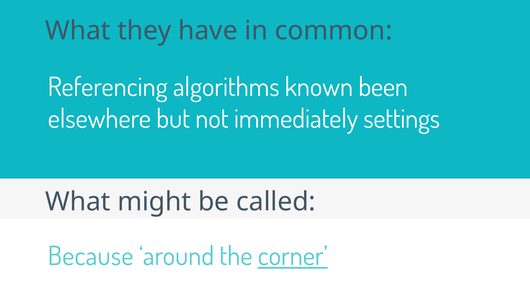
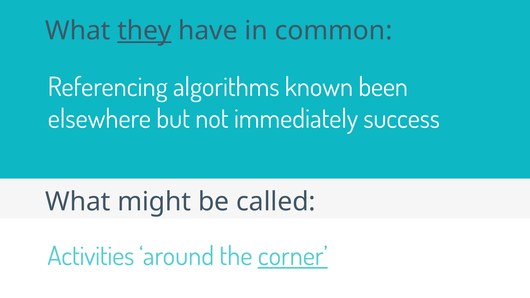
they underline: none -> present (144, 31)
settings: settings -> success (402, 119)
Because: Because -> Activities (91, 256)
